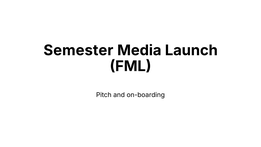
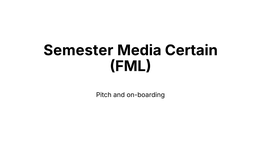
Launch: Launch -> Certain (191, 50)
